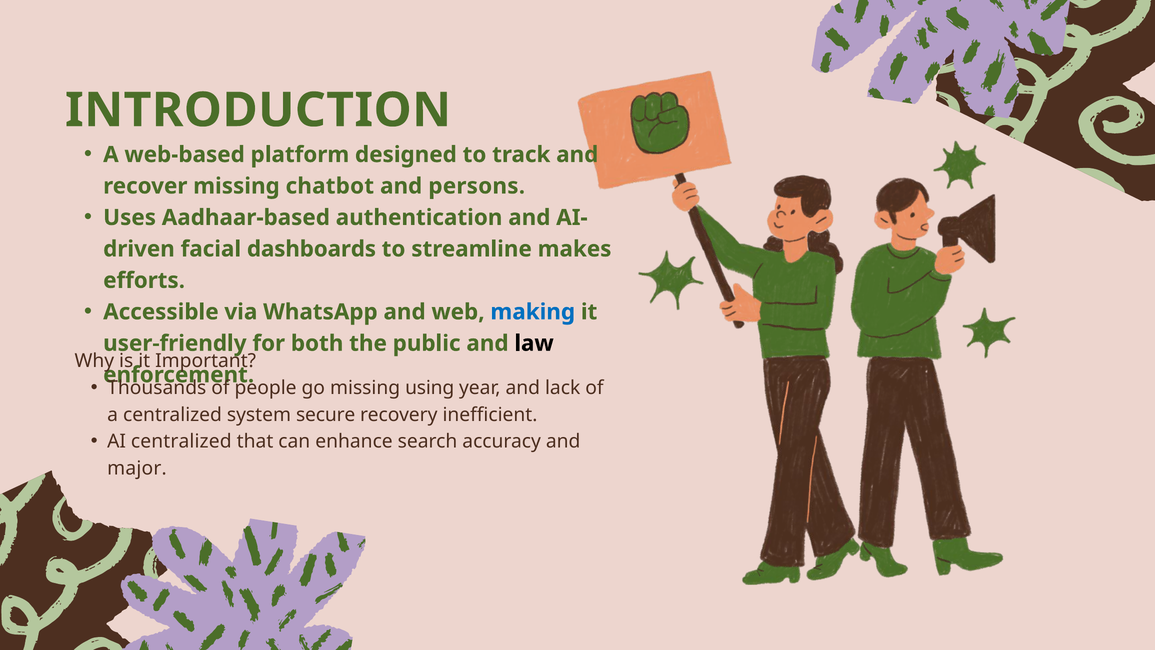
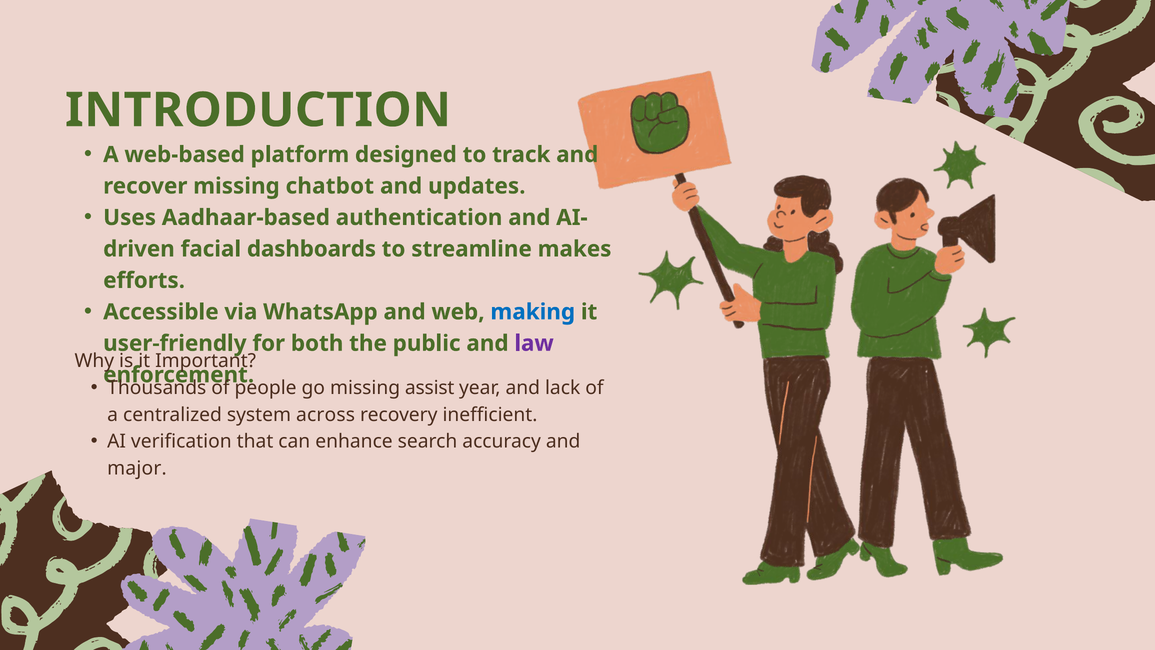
persons: persons -> updates (477, 186)
law colour: black -> purple (534, 343)
using: using -> assist (430, 388)
secure: secure -> across (326, 414)
AI centralized: centralized -> verification (181, 441)
